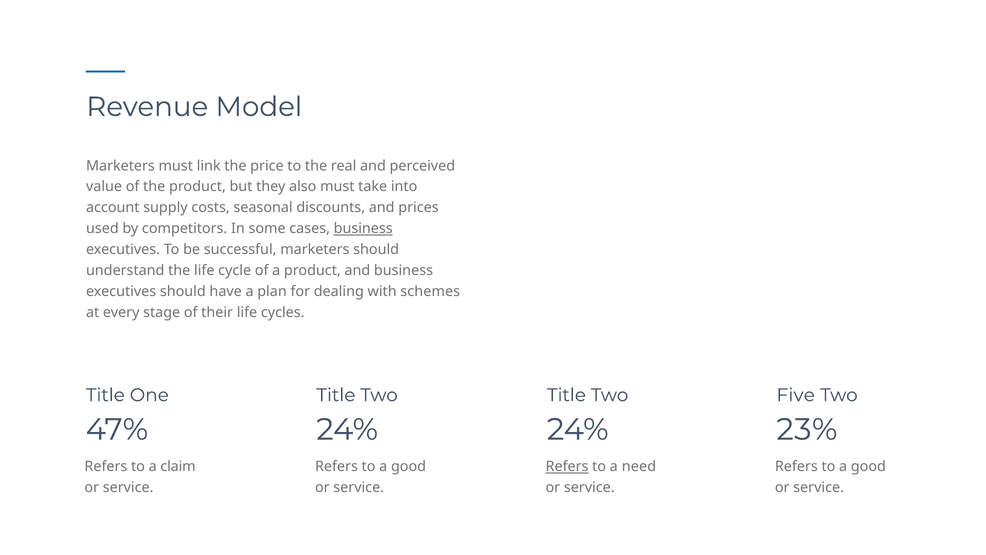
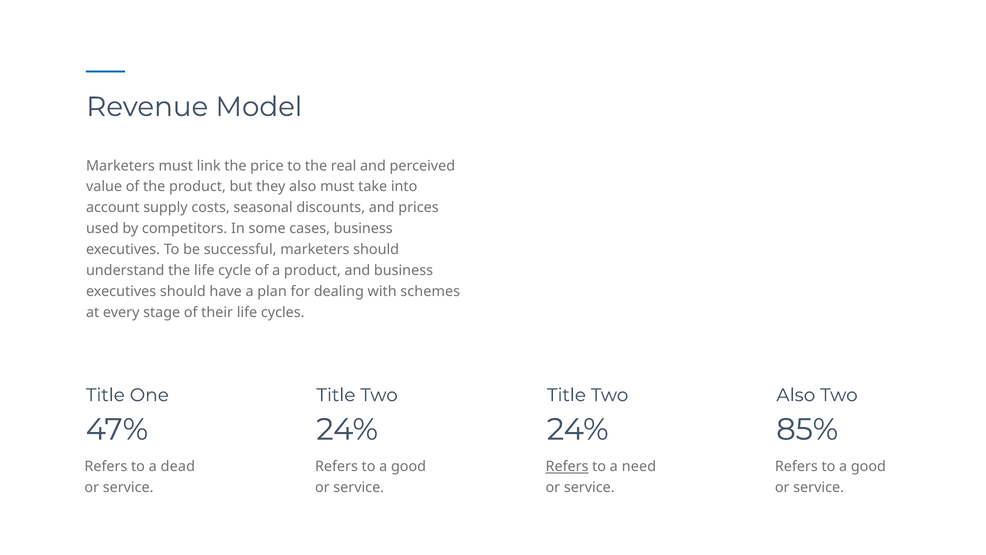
business underline: present -> none (363, 229)
Five: Five -> Also (796, 395)
23%: 23% -> 85% (807, 429)
claim: claim -> dead (178, 466)
